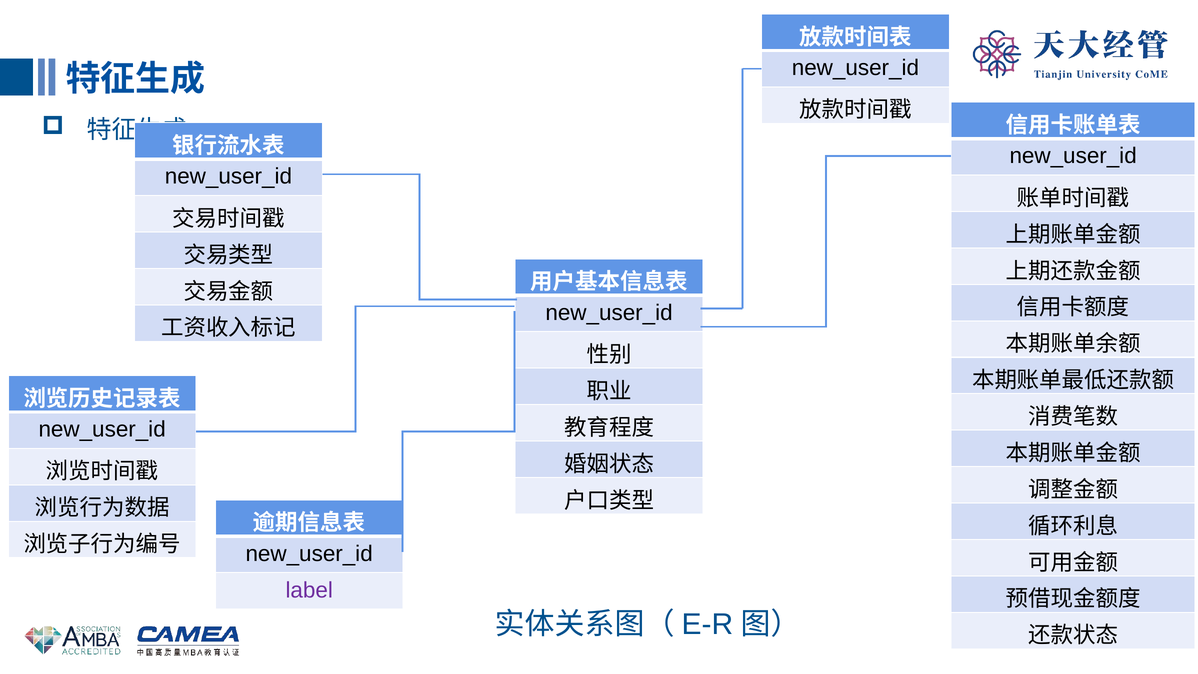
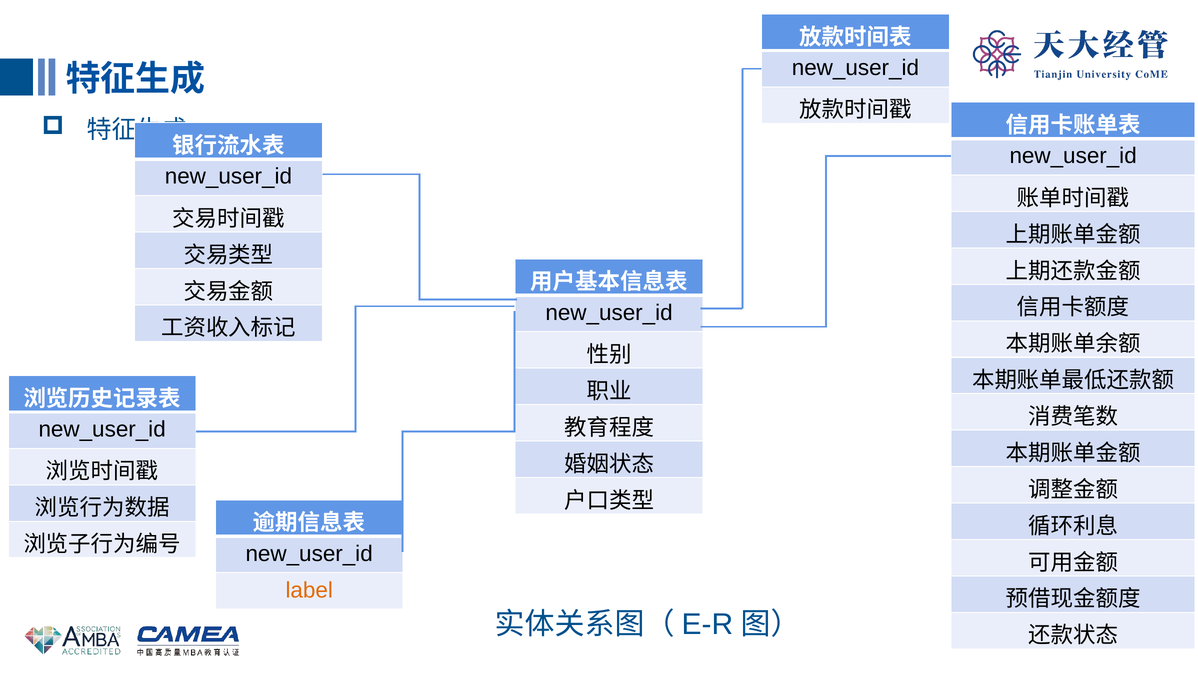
label colour: purple -> orange (309, 590)
